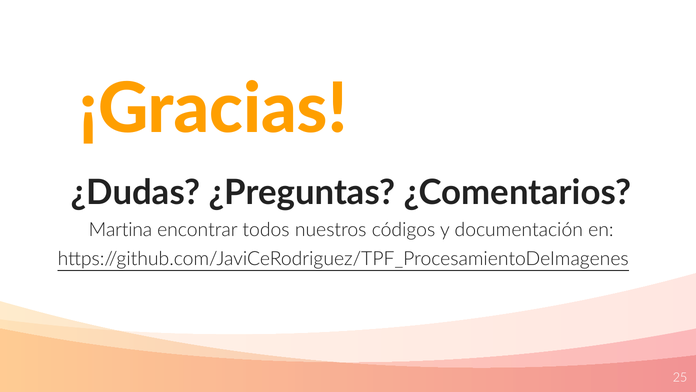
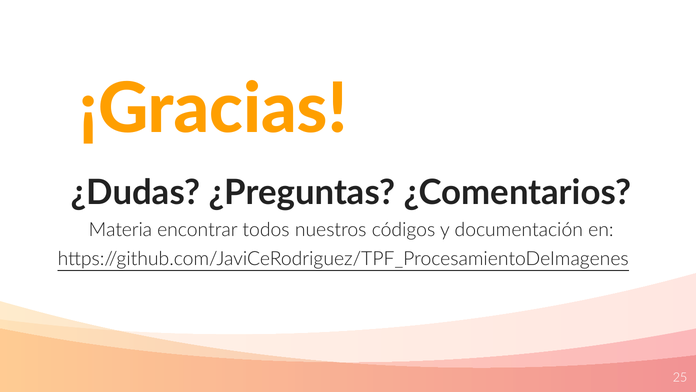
Martina: Martina -> Materia (120, 230)
